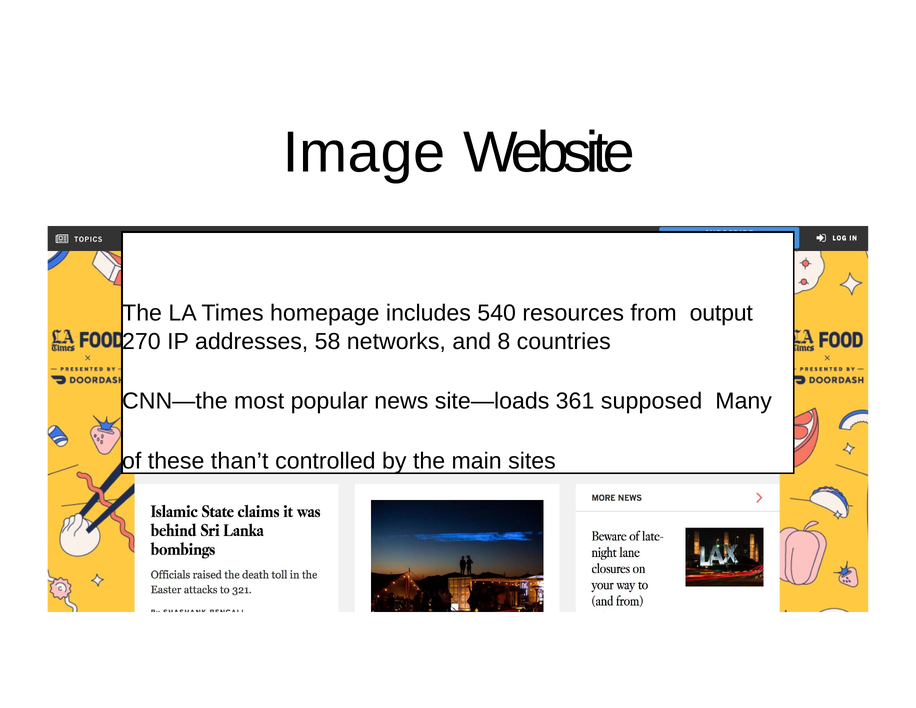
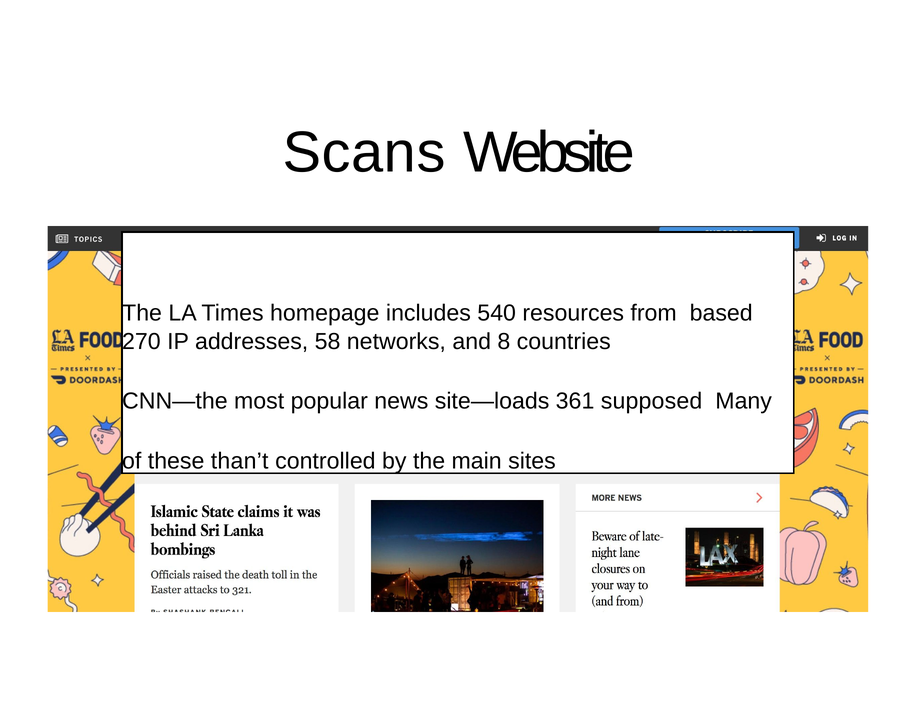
Image: Image -> Scans (364, 153)
output: output -> based (721, 313)
